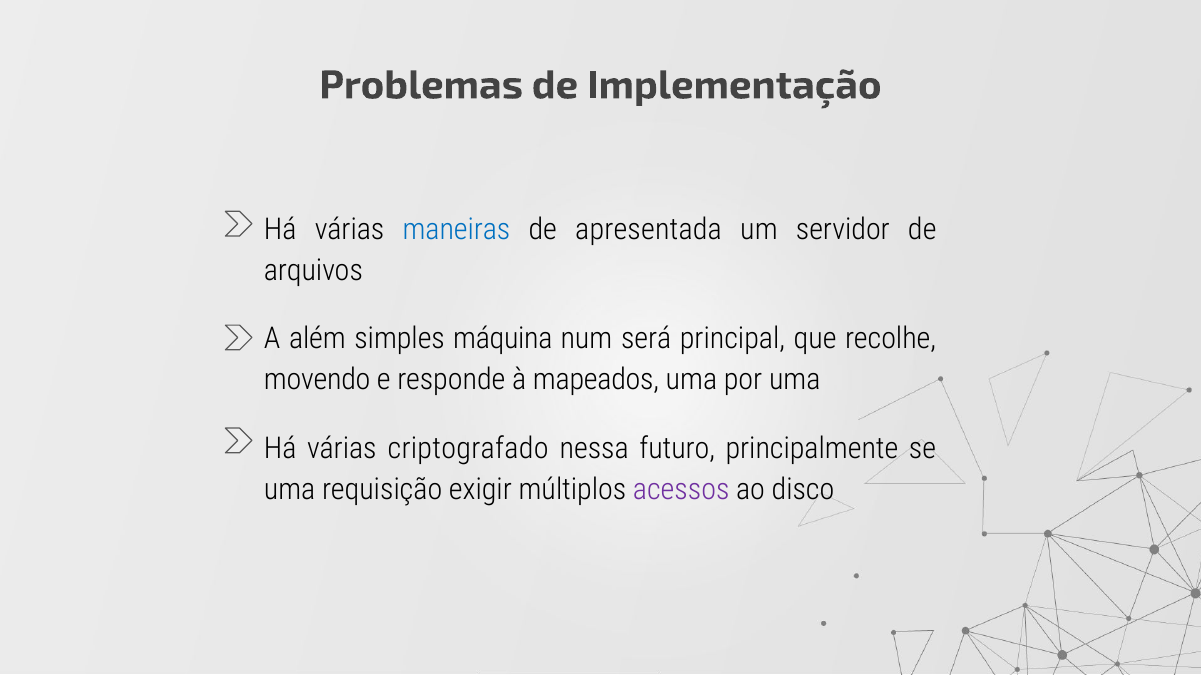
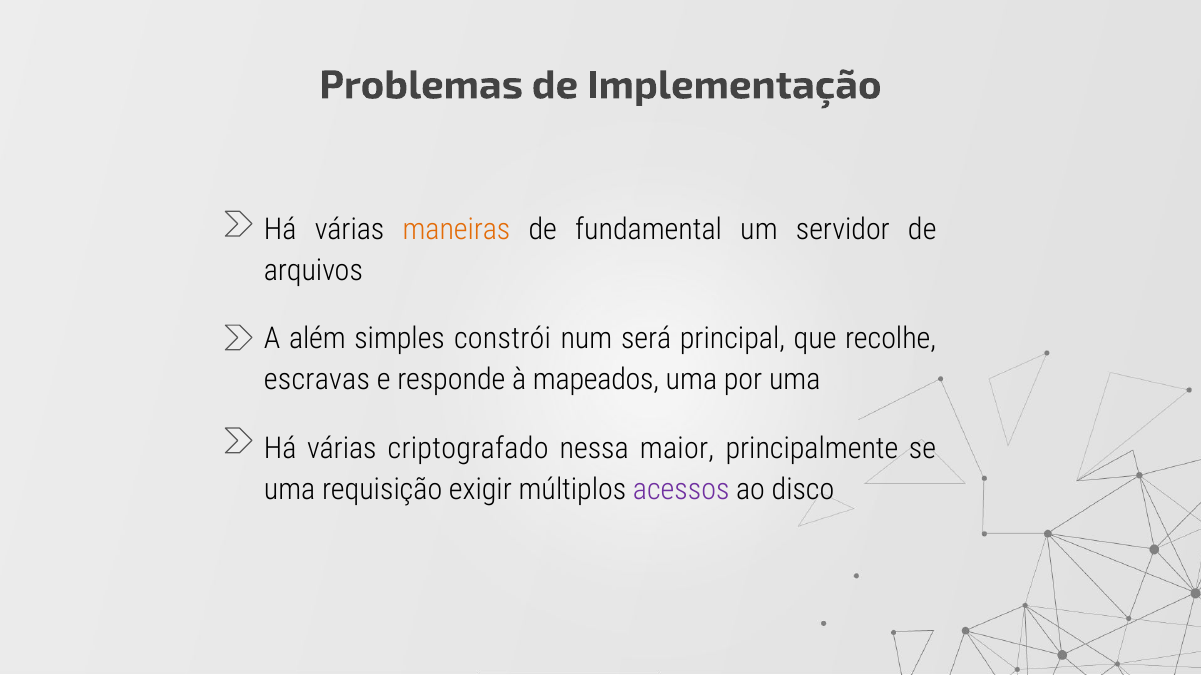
maneiras colour: blue -> orange (456, 229)
apresentada: apresentada -> fundamental (649, 229)
máquina: máquina -> constrói (503, 339)
movendo: movendo -> escravas (317, 380)
futuro: futuro -> maior (677, 449)
